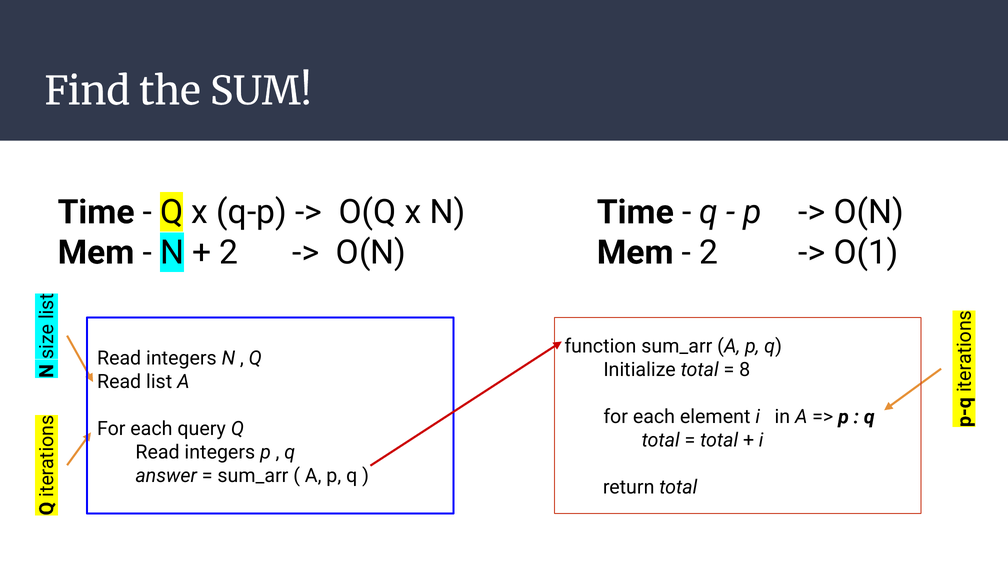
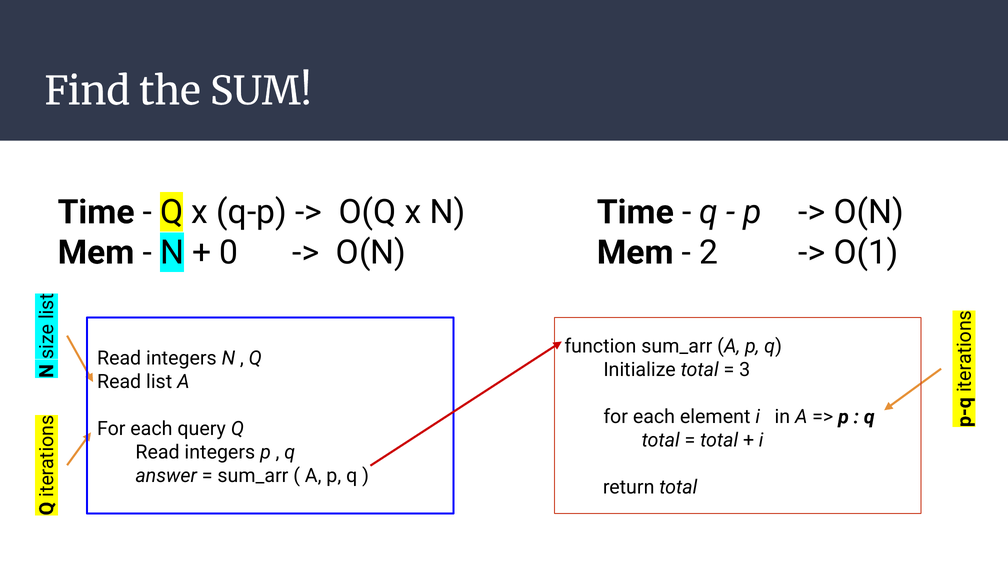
2: 2 -> 0 (229, 252)
8: 8 -> 3 (745, 370)
